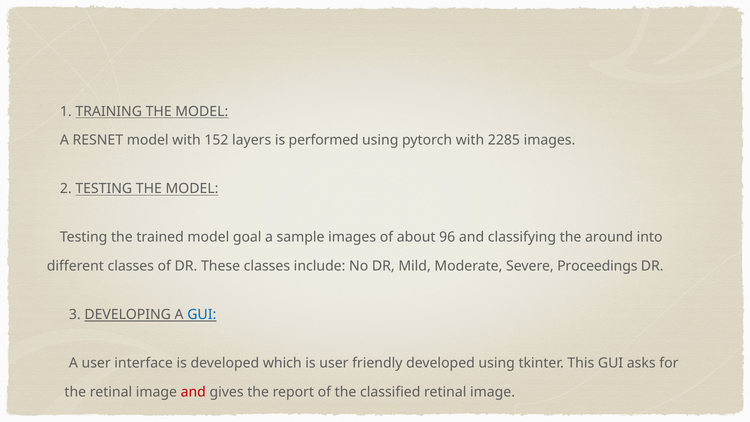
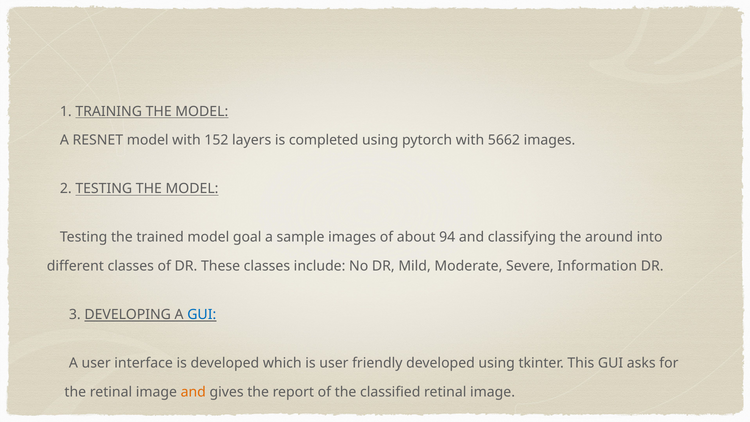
performed: performed -> completed (324, 140)
2285: 2285 -> 5662 (504, 140)
96: 96 -> 94 (447, 237)
Proceedings: Proceedings -> Information (597, 266)
and colour: red -> orange (193, 392)
